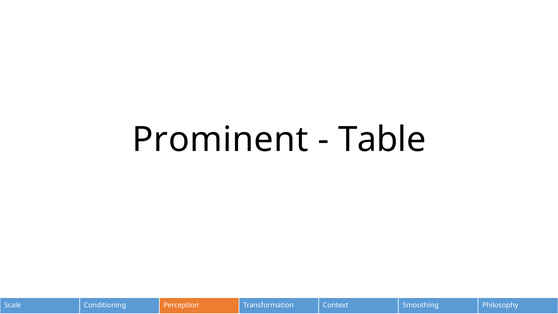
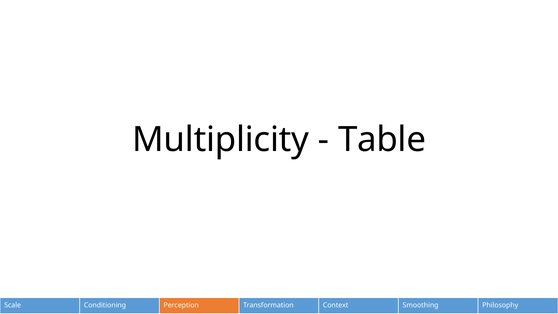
Prominent: Prominent -> Multiplicity (221, 139)
